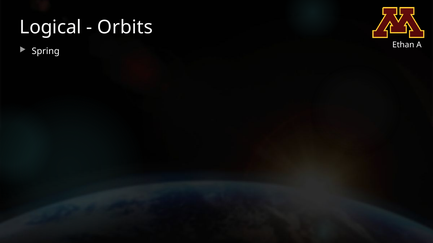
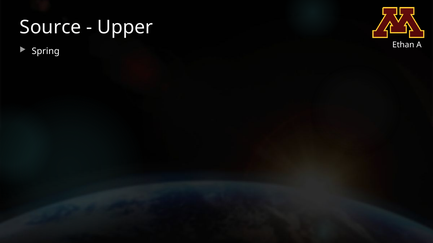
Logical: Logical -> Source (50, 27)
Orbits: Orbits -> Upper (125, 27)
